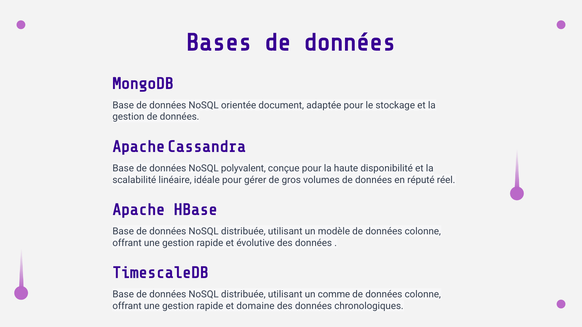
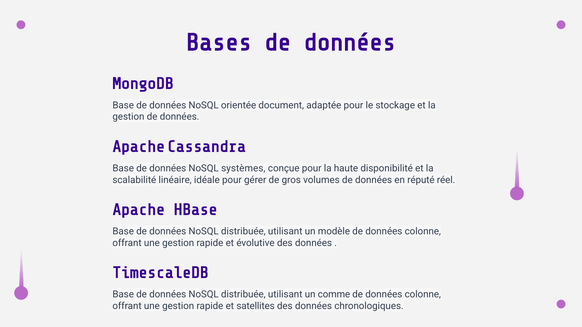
polyvalent: polyvalent -> systèmes (243, 169)
domaine: domaine -> satellites (256, 306)
